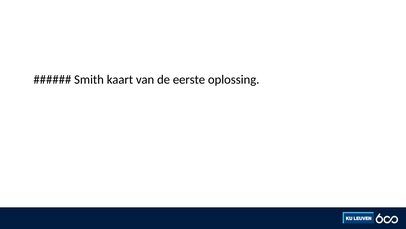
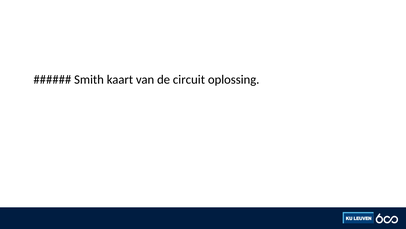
eerste: eerste -> circuit (189, 79)
